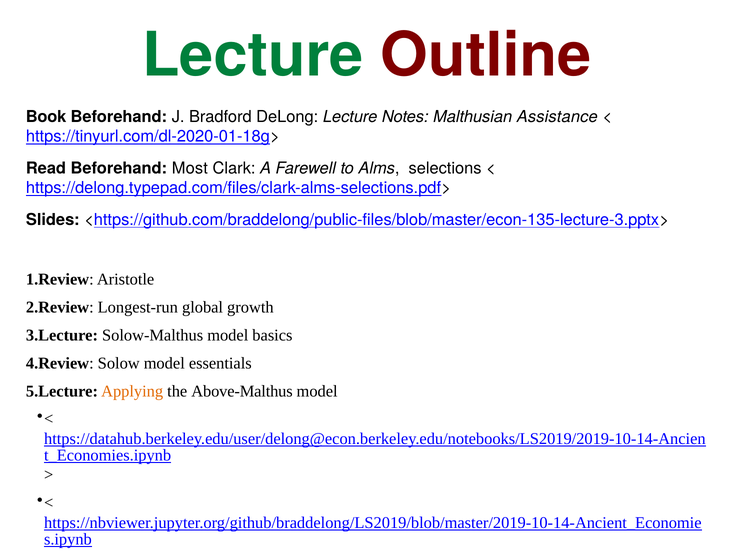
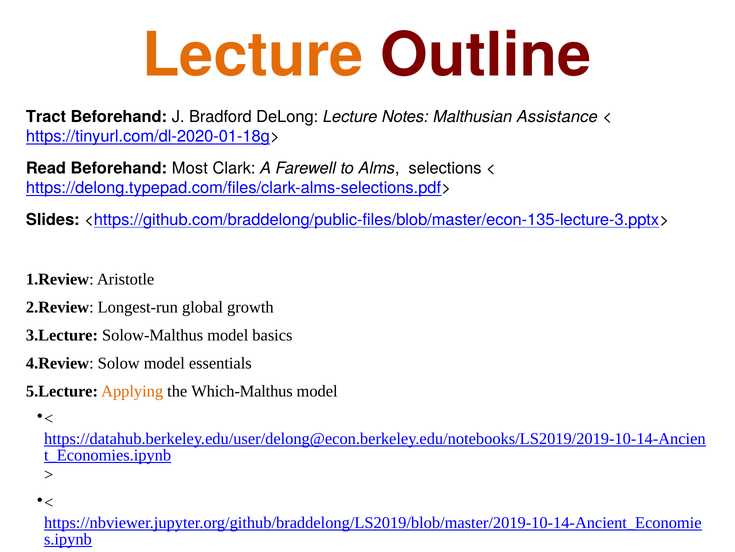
Lecture colour: green -> orange (253, 55)
Book: Book -> Tract (46, 117)
Above-Malthus: Above-Malthus -> Which-Malthus (242, 391)
